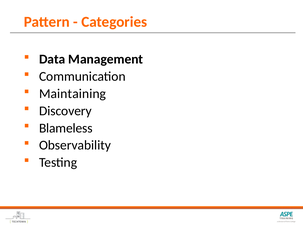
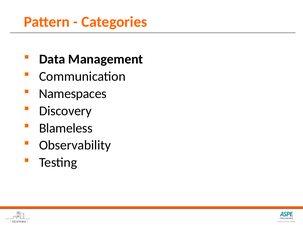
Maintaining: Maintaining -> Namespaces (73, 94)
